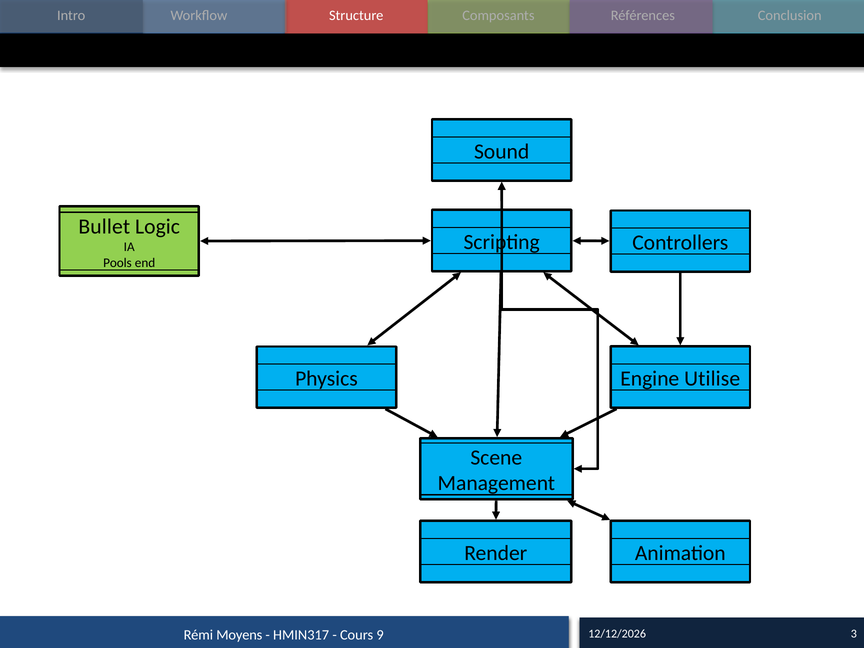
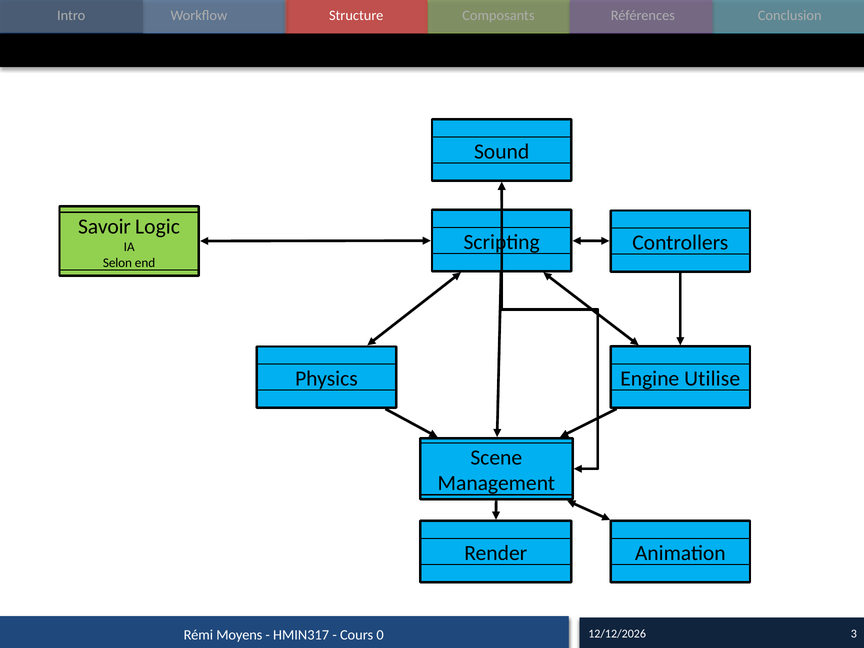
Bullet: Bullet -> Savoir (104, 227)
Pools: Pools -> Selon (117, 263)
9: 9 -> 0 (380, 635)
